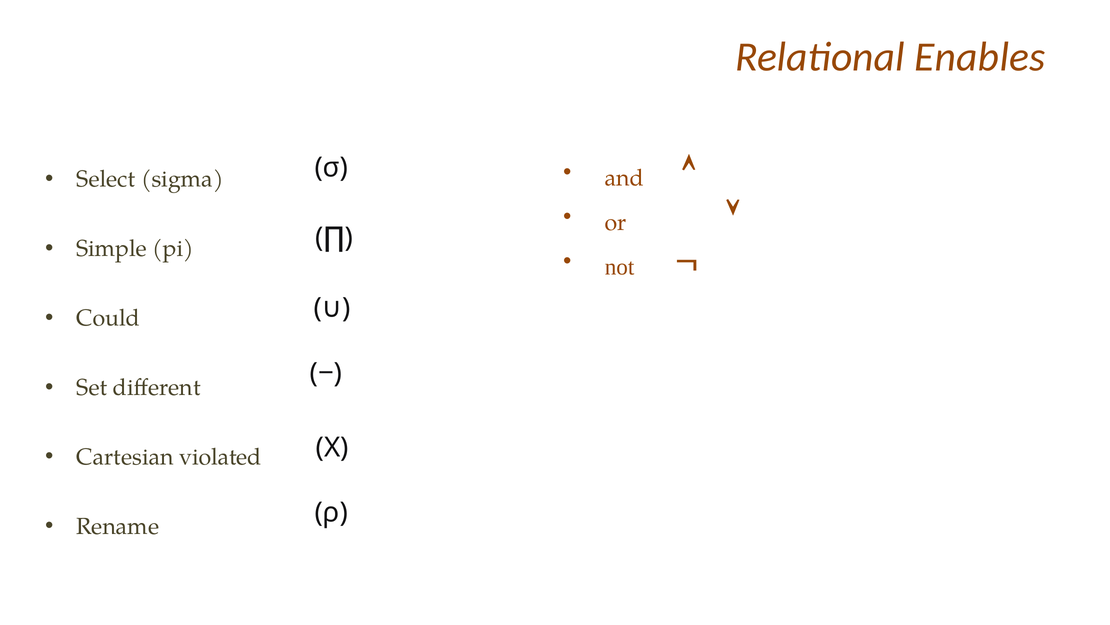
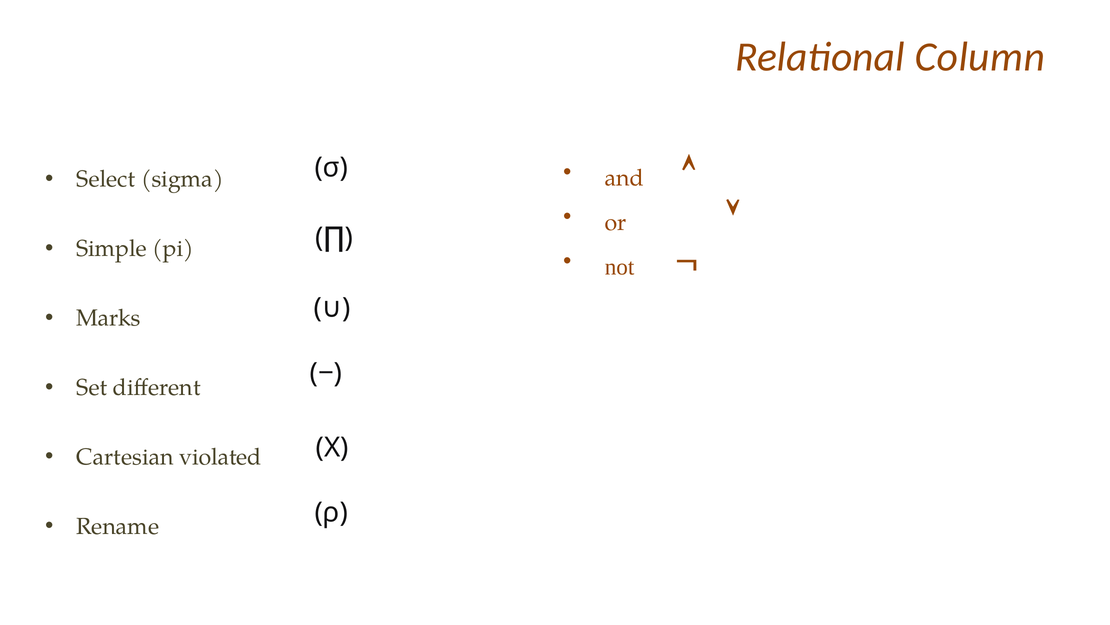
Enables: Enables -> Column (980, 57)
Could: Could -> Marks (108, 318)
